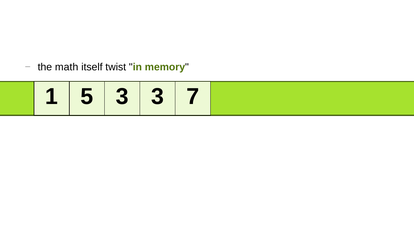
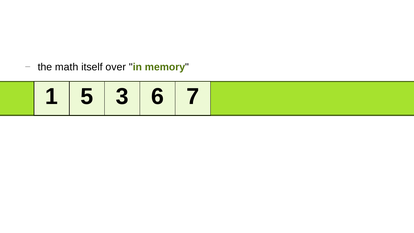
twist: twist -> over (116, 67)
3 3: 3 -> 6 (158, 97)
